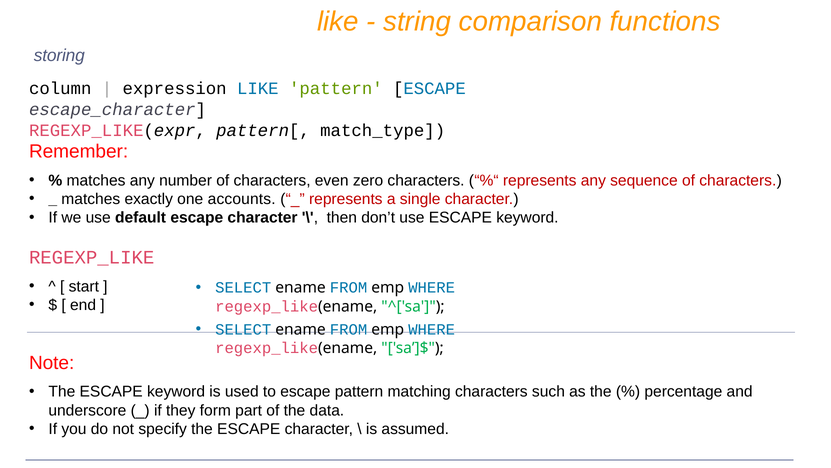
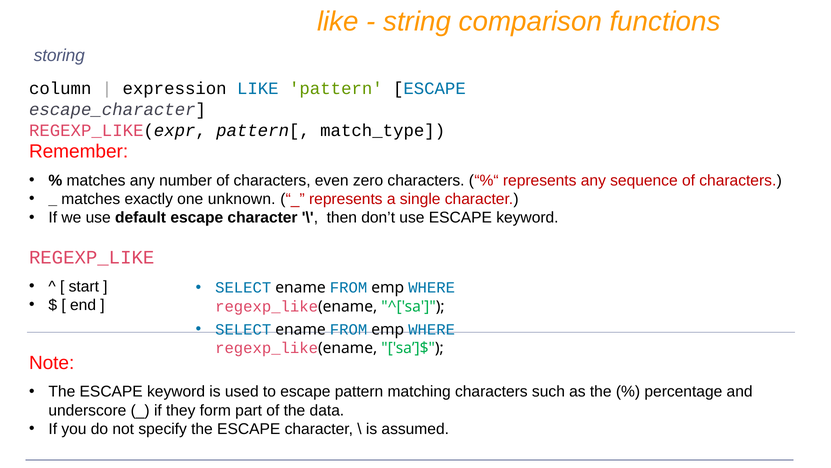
accounts: accounts -> unknown (242, 199)
